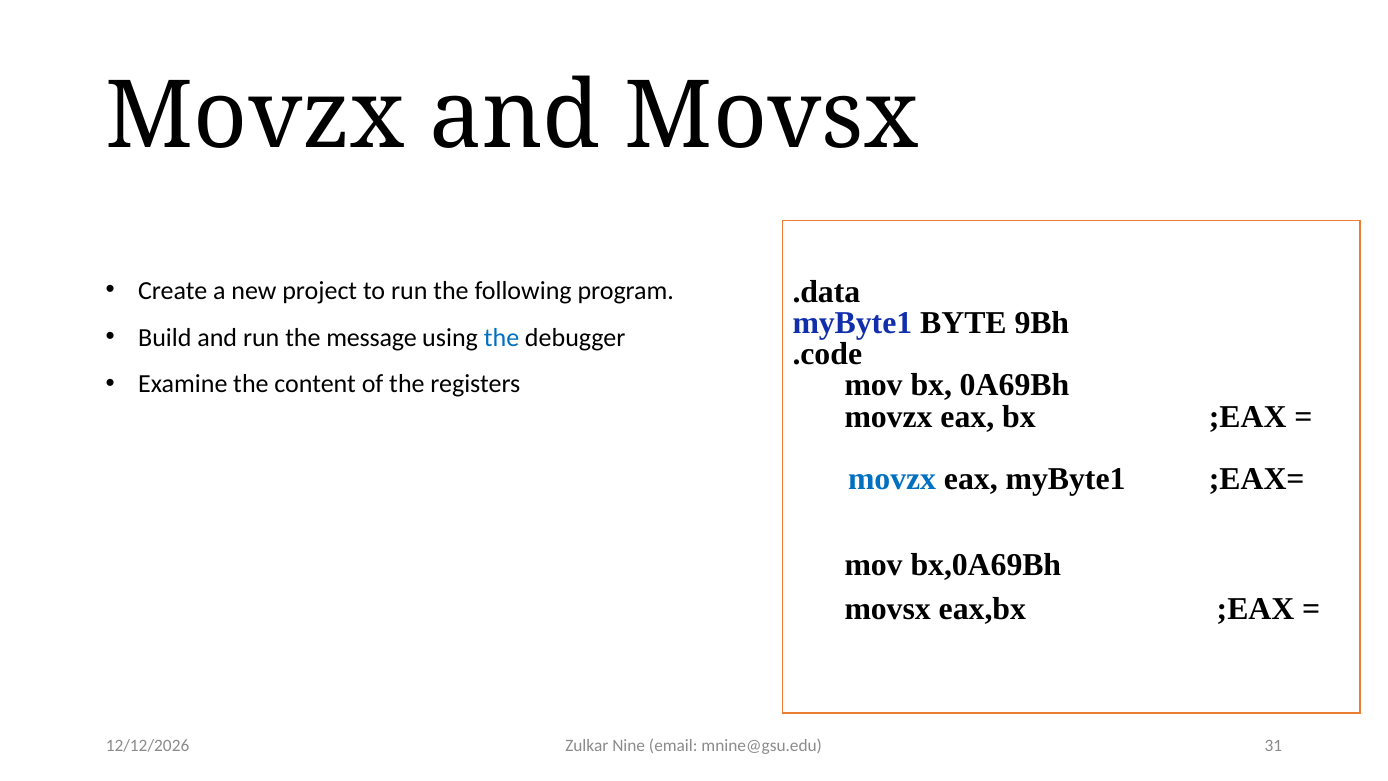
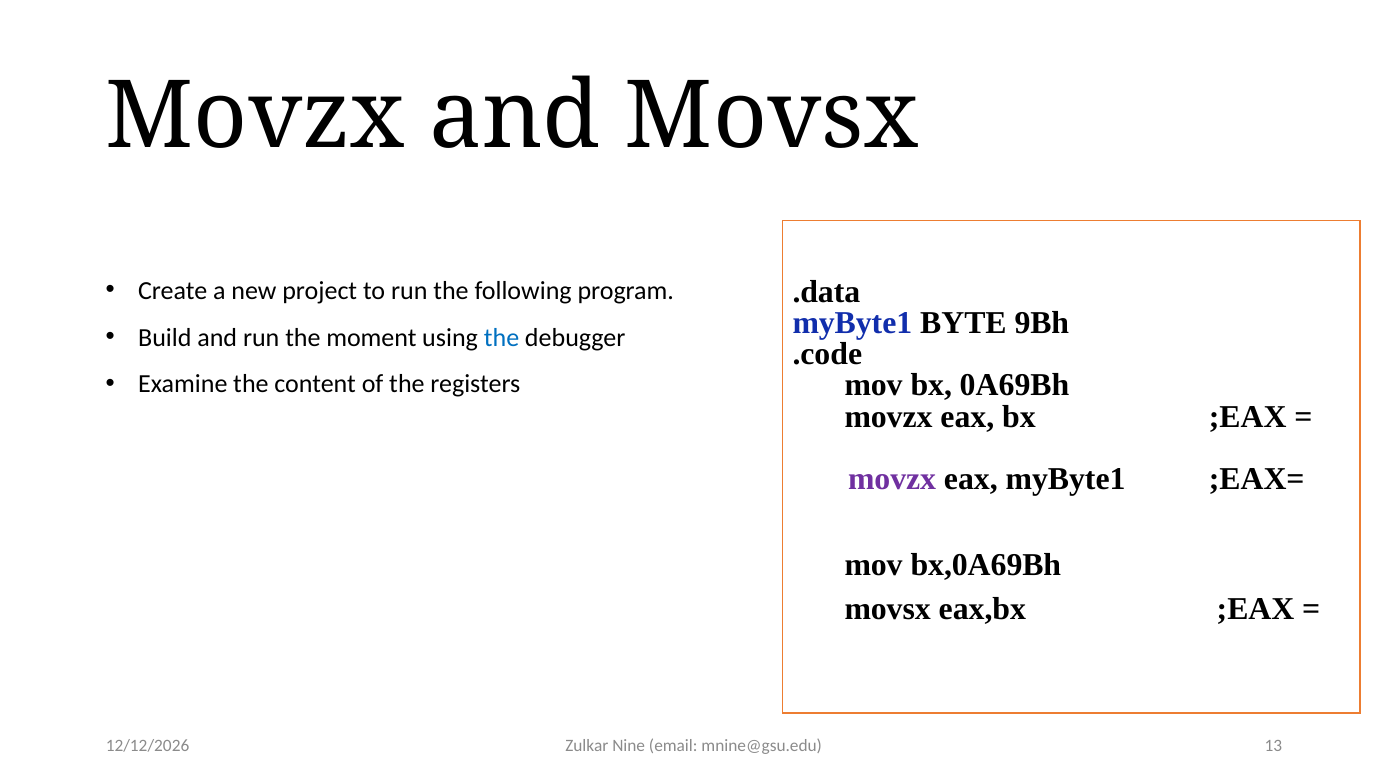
message: message -> moment (371, 337)
movzx colour: blue -> purple (892, 479)
31: 31 -> 13 (1273, 745)
